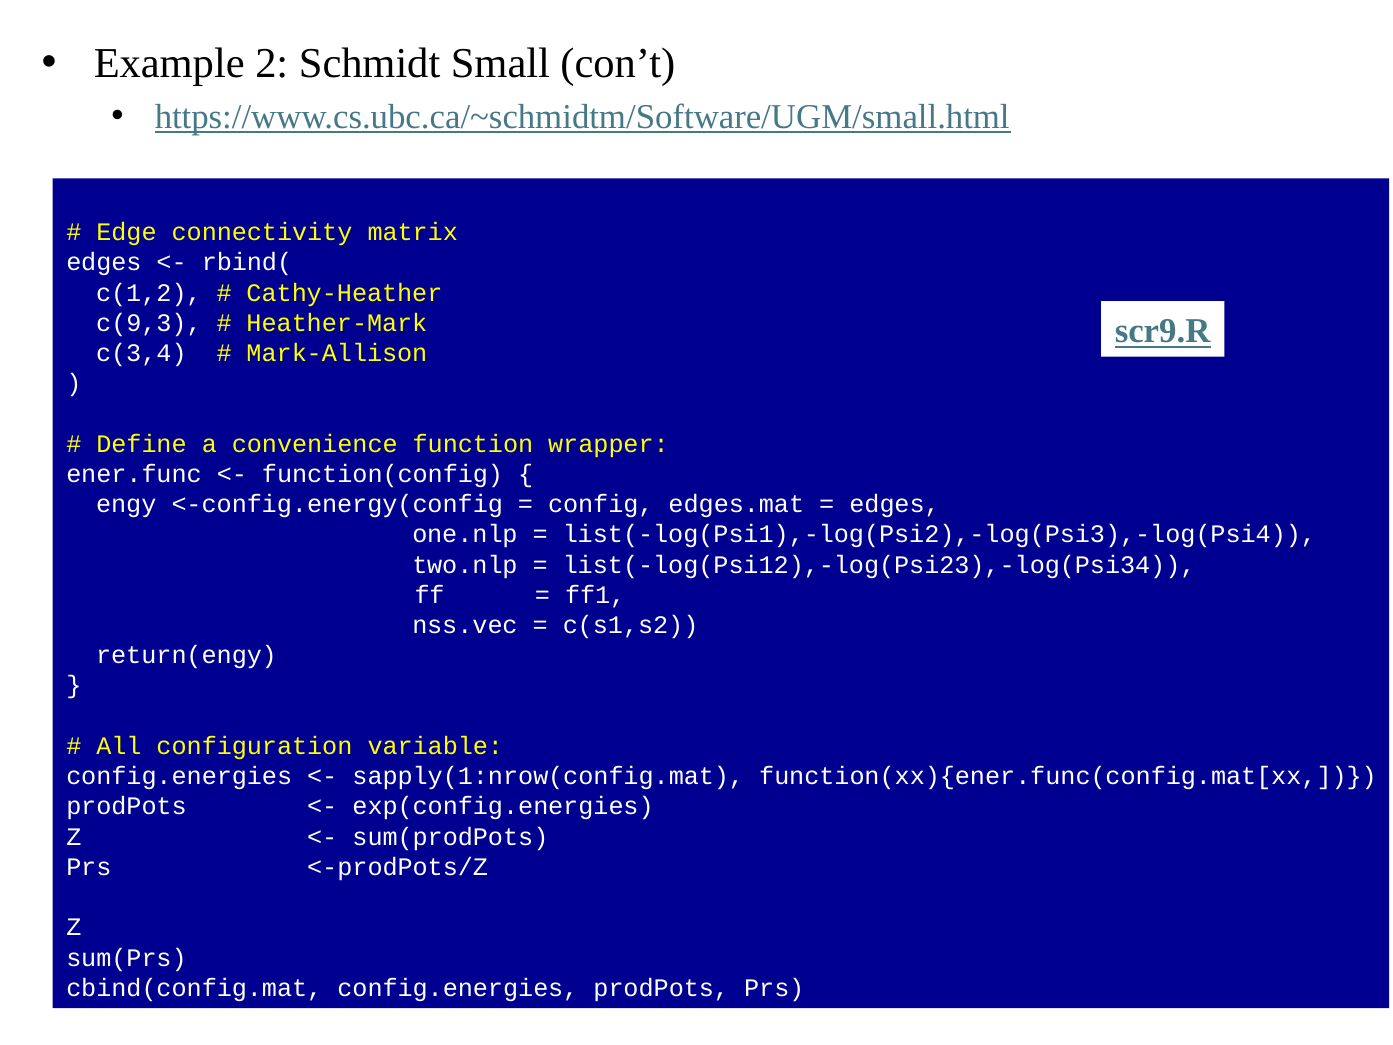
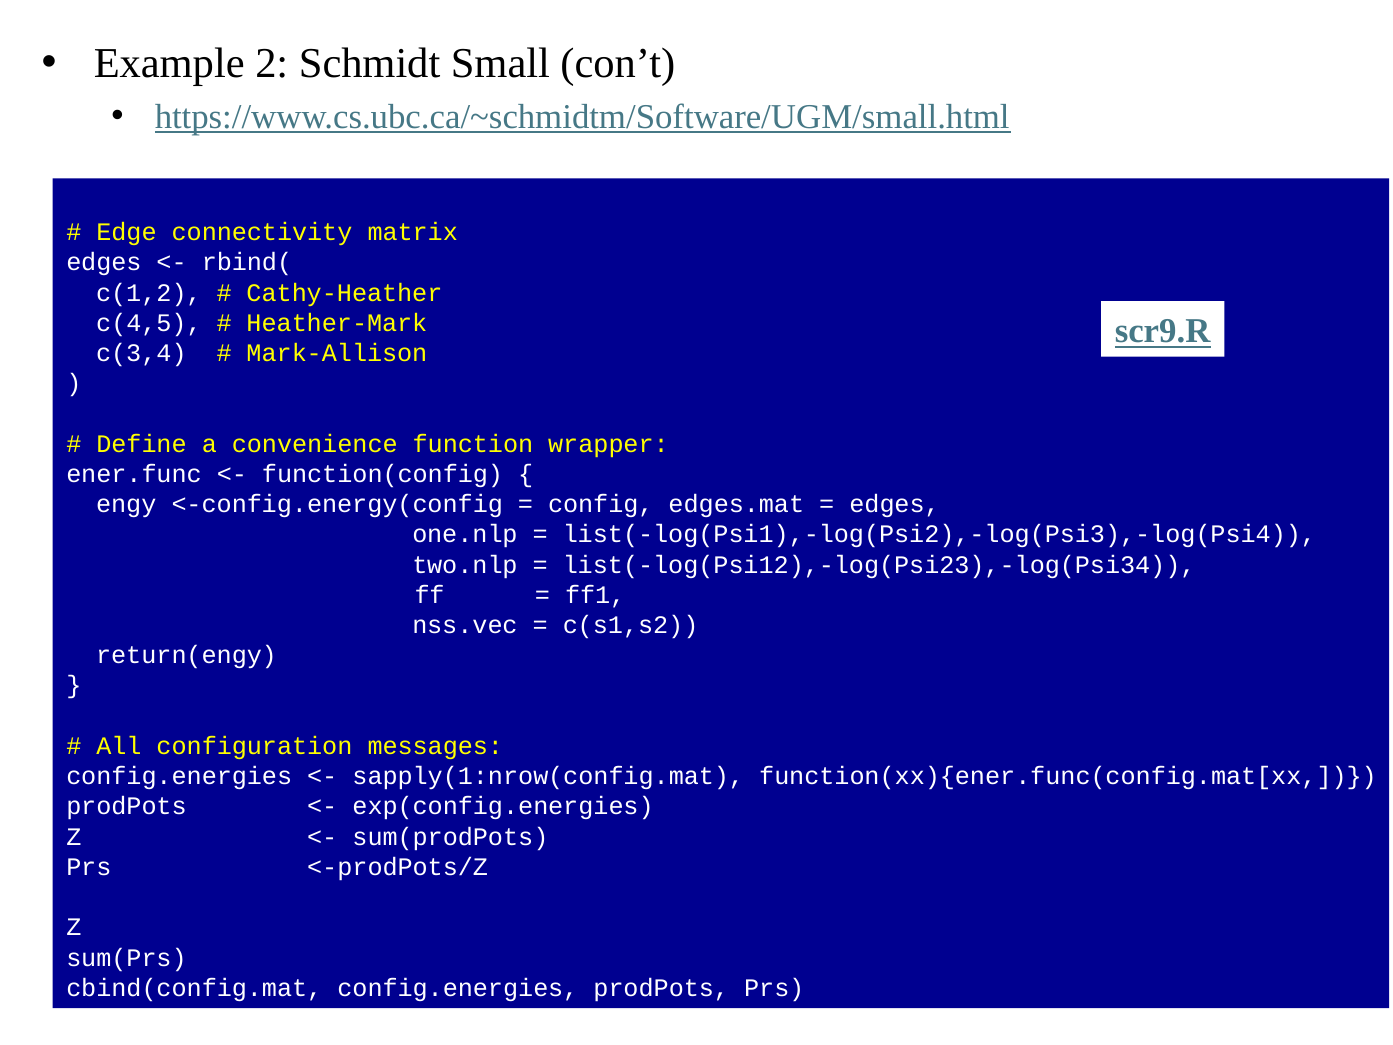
c(9,3: c(9,3 -> c(4,5 (149, 323)
variable: variable -> messages (435, 746)
